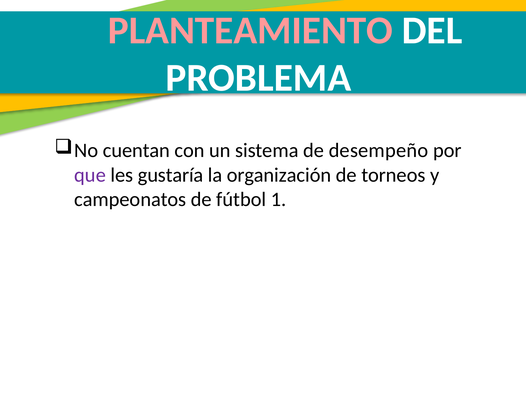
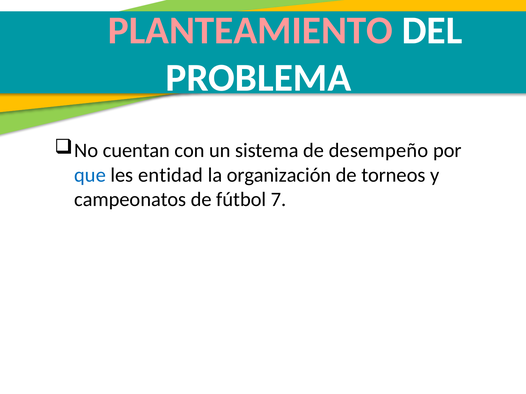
que colour: purple -> blue (90, 175)
gustaría: gustaría -> entidad (170, 175)
1: 1 -> 7 (279, 200)
